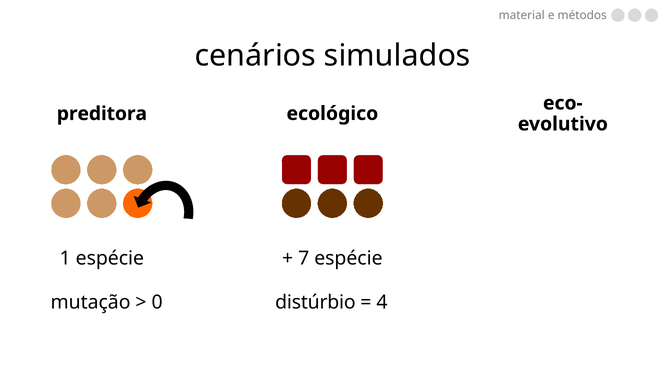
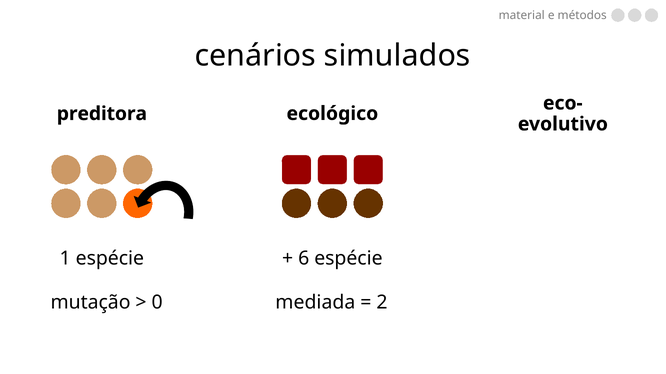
7: 7 -> 6 (304, 259)
distúrbio: distúrbio -> mediada (315, 303)
4: 4 -> 2 (382, 303)
